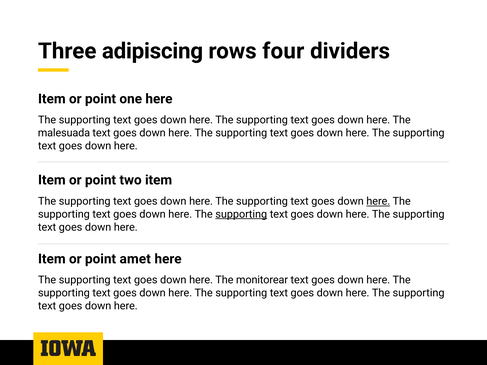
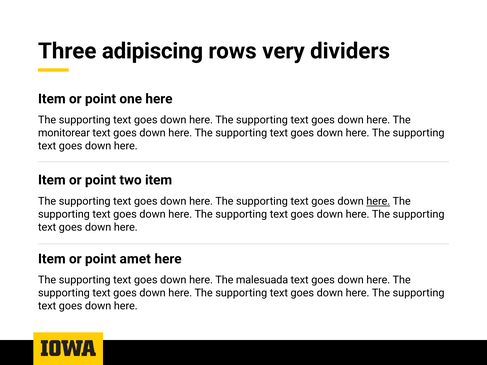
four: four -> very (283, 51)
malesuada: malesuada -> monitorear (64, 133)
supporting underline: present -> none (241, 214)
monitorear: monitorear -> malesuada (262, 280)
